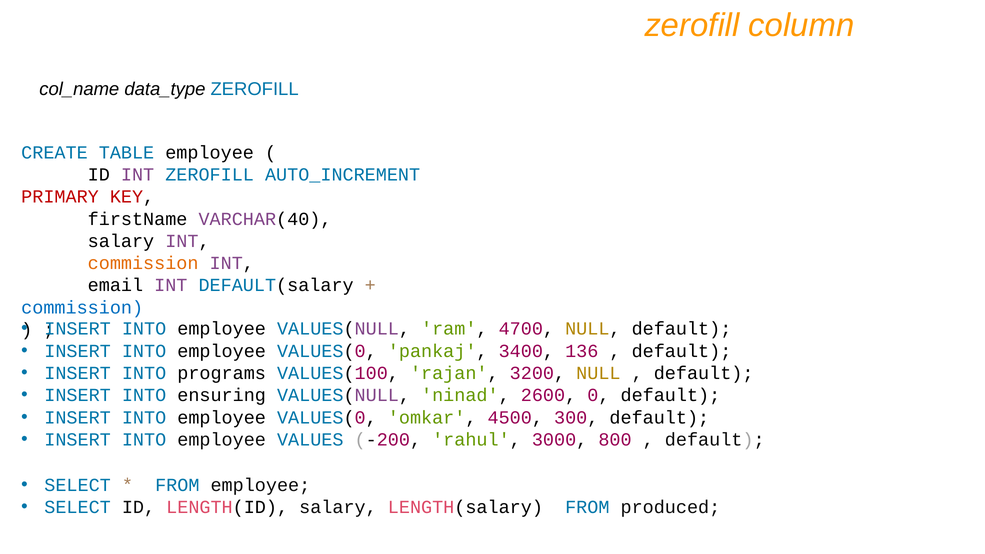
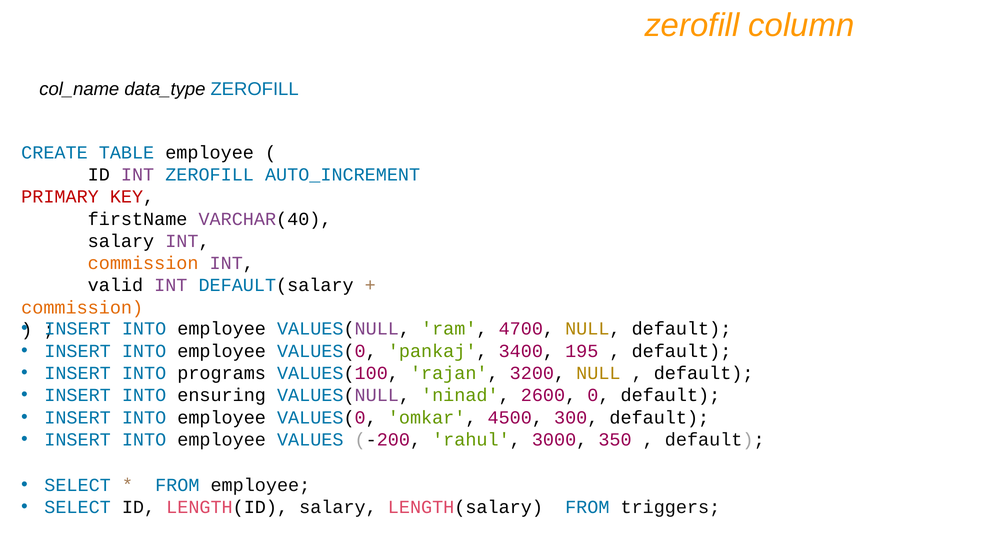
email: email -> valid (115, 285)
commission colour: blue -> orange (82, 308)
136: 136 -> 195 (582, 351)
800: 800 -> 350 (615, 440)
produced: produced -> triggers (670, 507)
